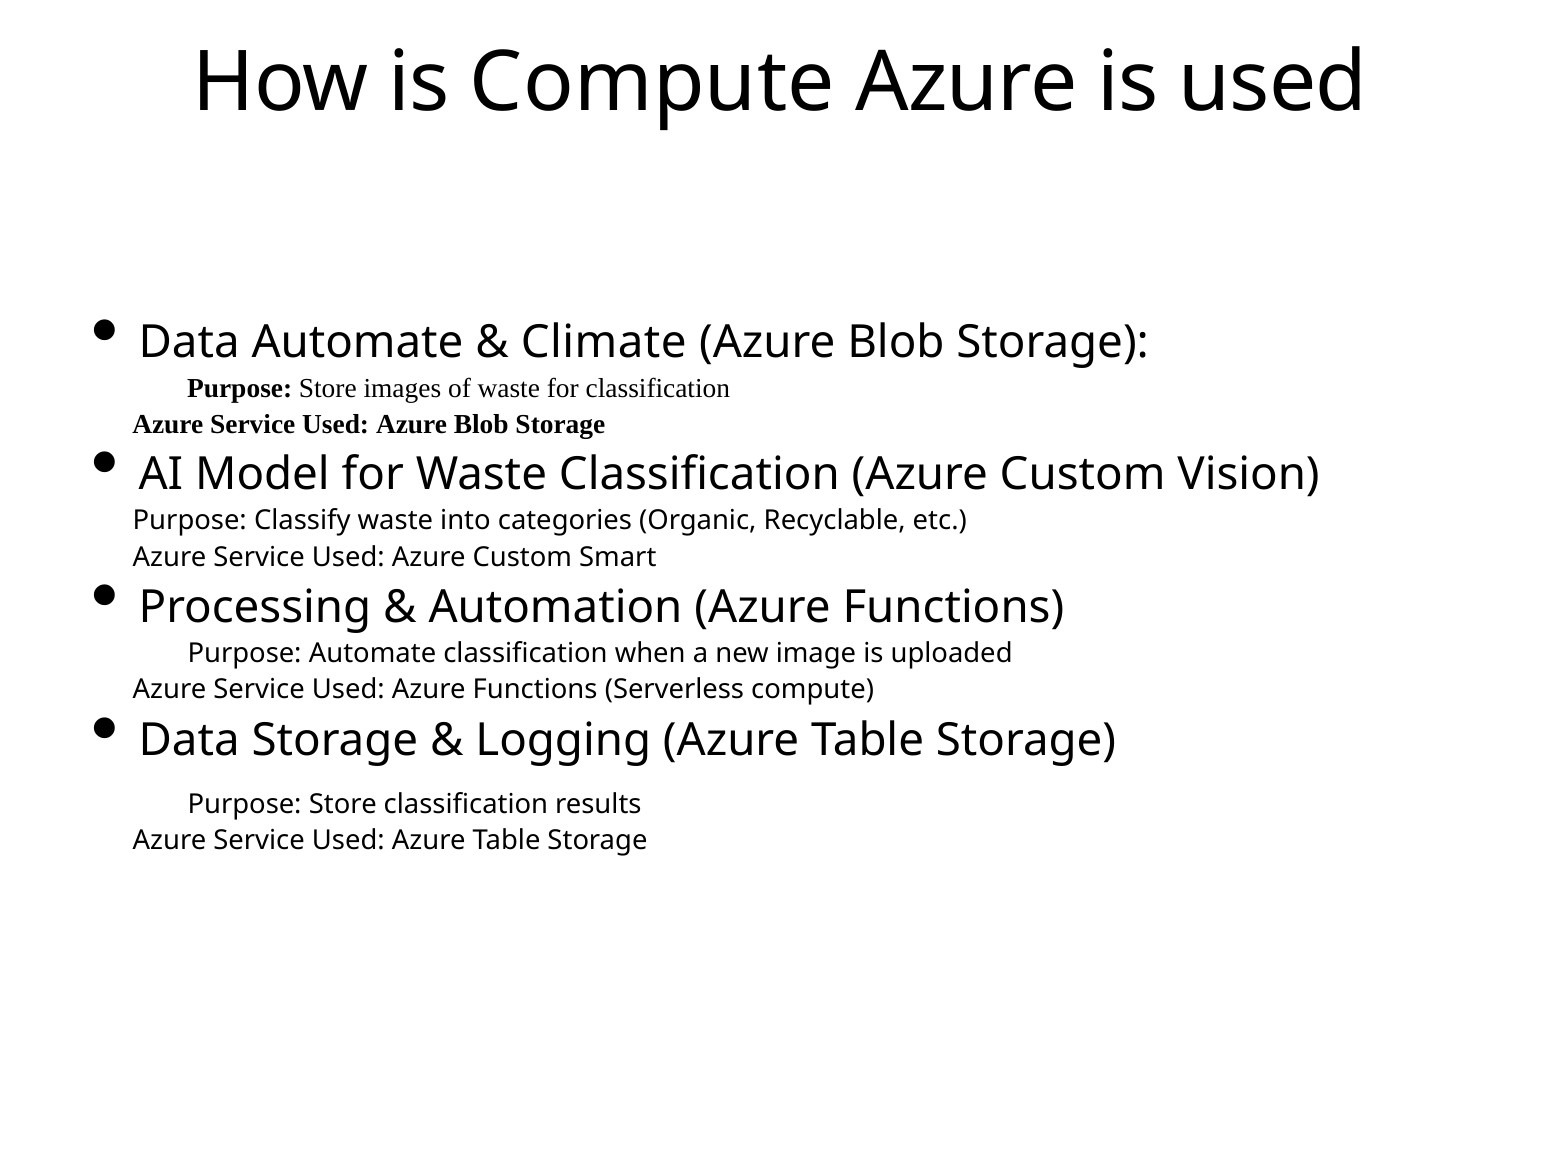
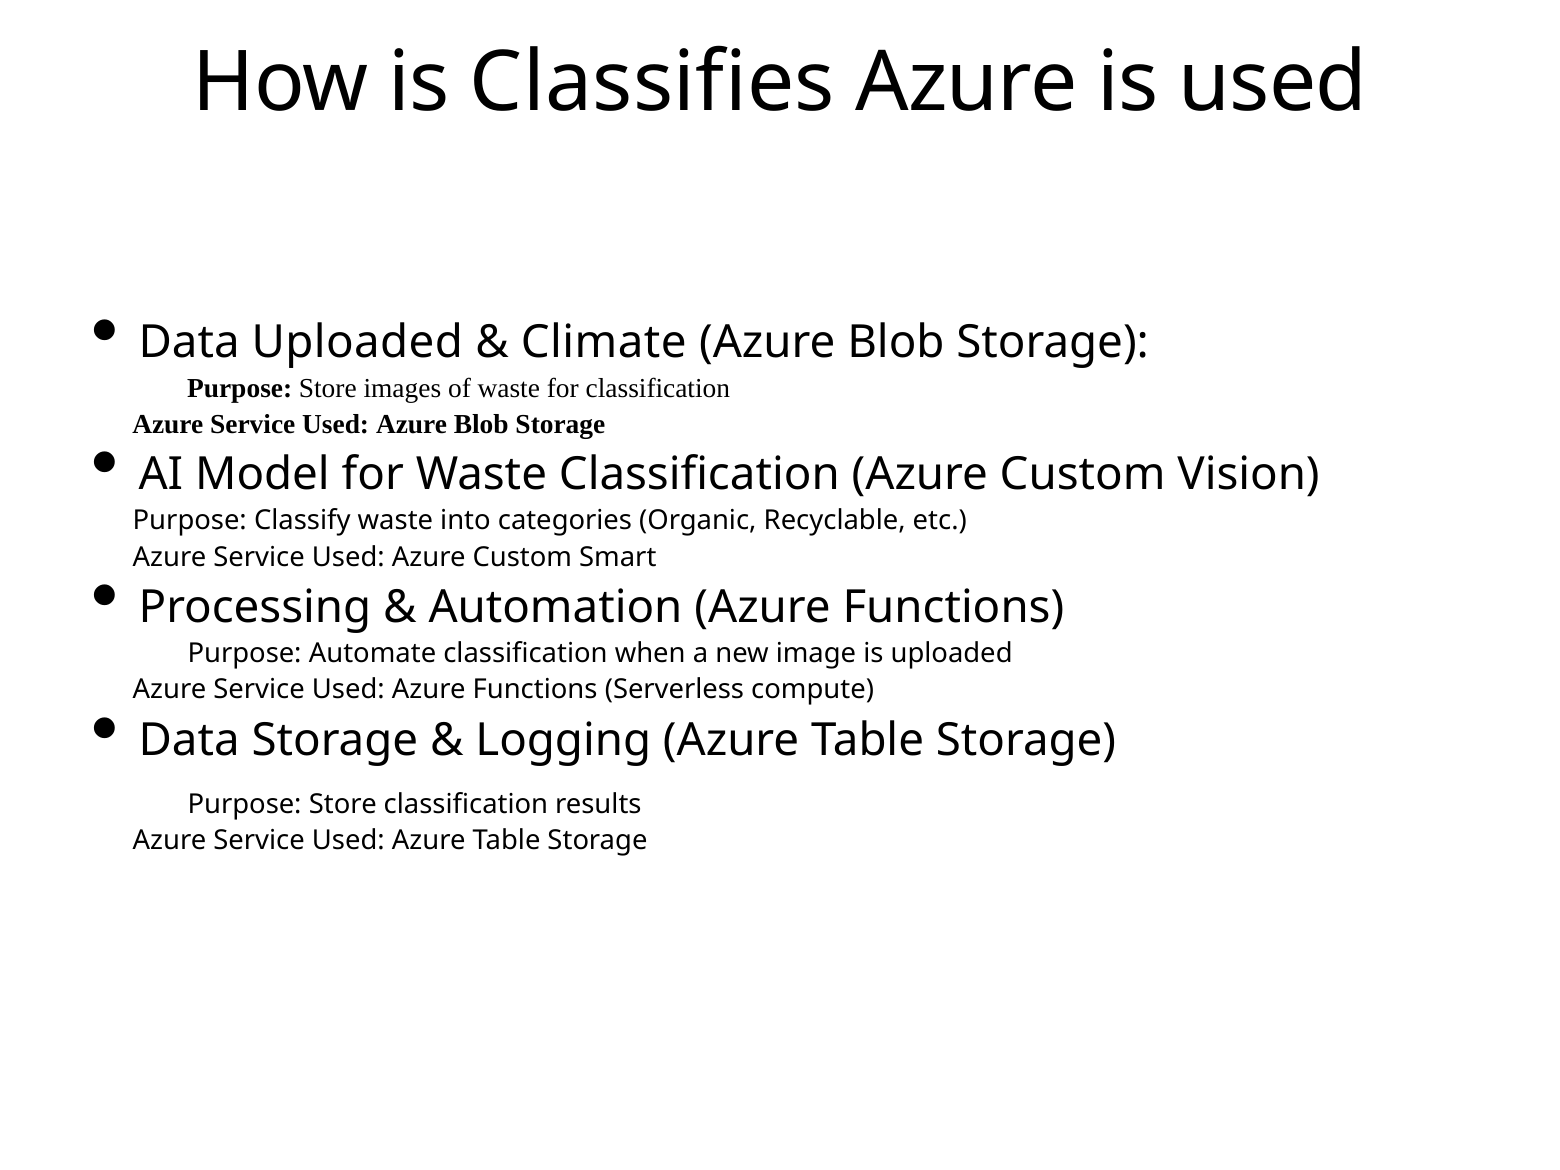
is Compute: Compute -> Classifies (652, 83)
Data Automate: Automate -> Uploaded (357, 342)
